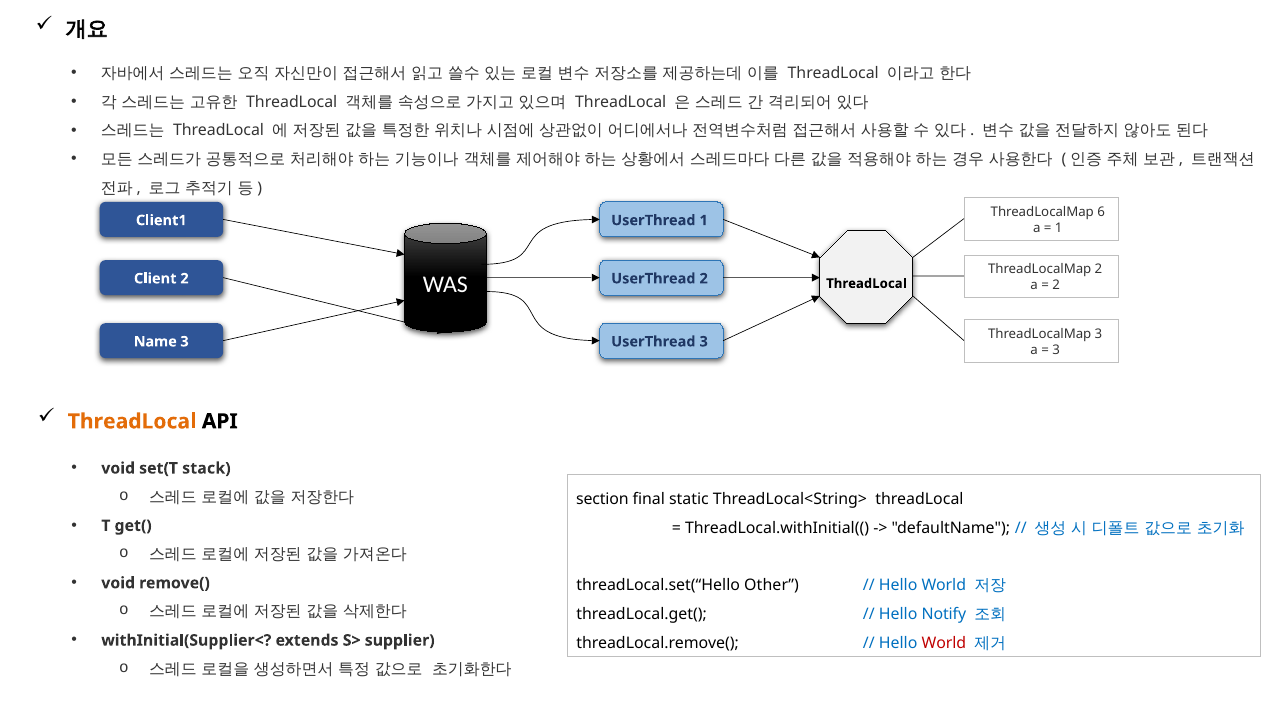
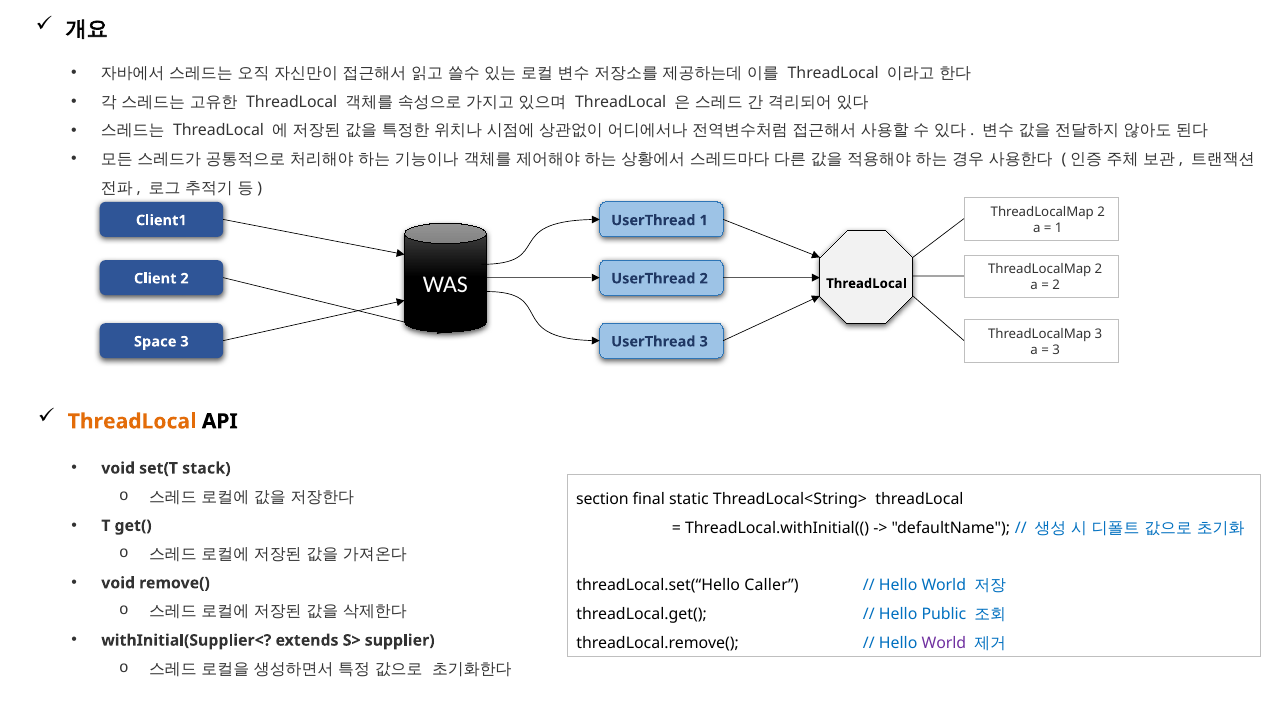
6: 6 -> 2 (1101, 212)
Name: Name -> Space (155, 341)
Other: Other -> Caller (771, 585)
Notify: Notify -> Public (944, 614)
World colour: red -> purple (944, 643)
